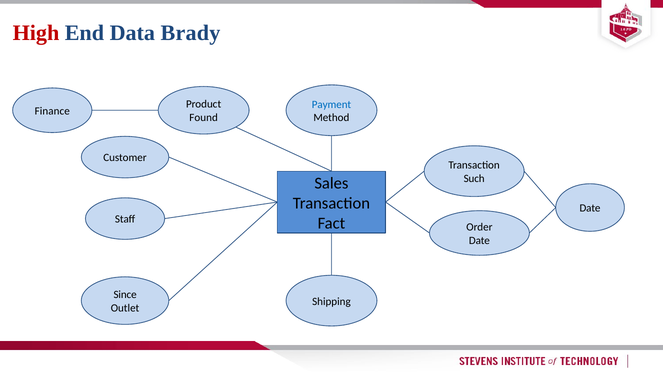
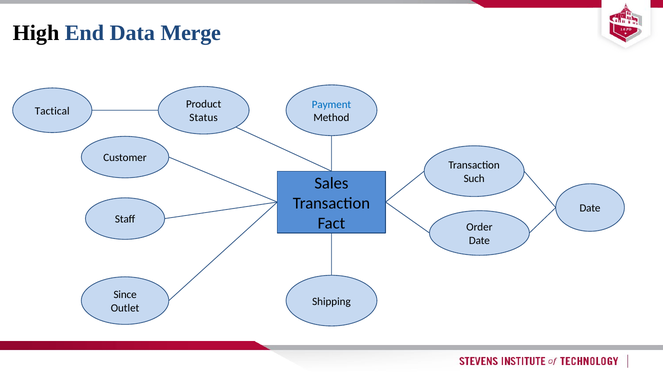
High colour: red -> black (36, 33)
Brady: Brady -> Merge (191, 33)
Finance: Finance -> Tactical (52, 111)
Found: Found -> Status (204, 118)
